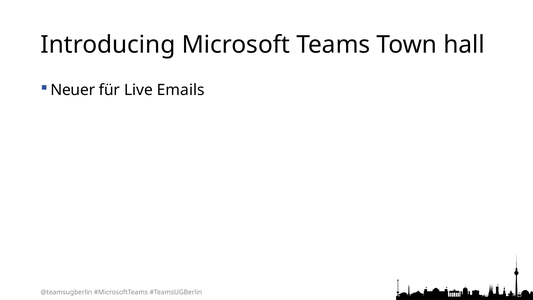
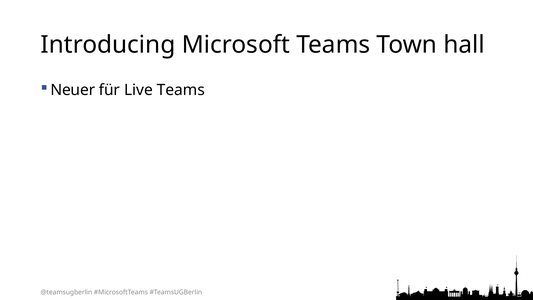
Live Emails: Emails -> Teams (181, 90)
